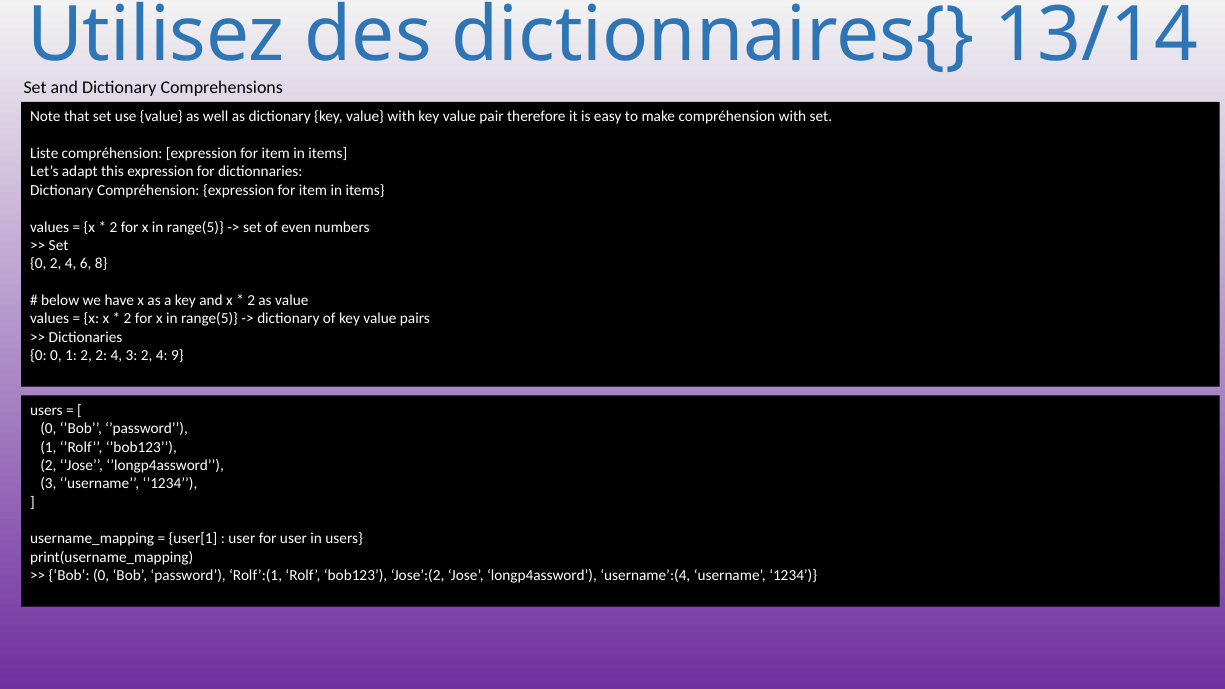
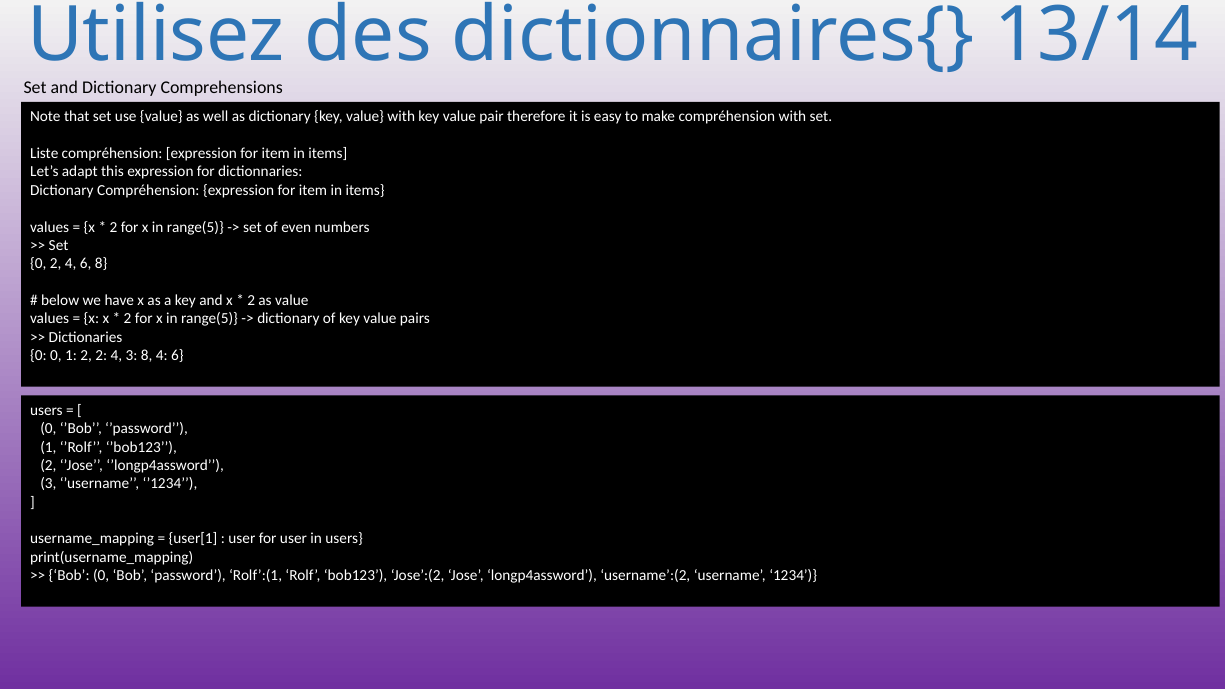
3 2: 2 -> 8 (147, 356)
9: 9 -> 6 (177, 356)
username’:(4: username’:(4 -> username’:(2 (645, 576)
